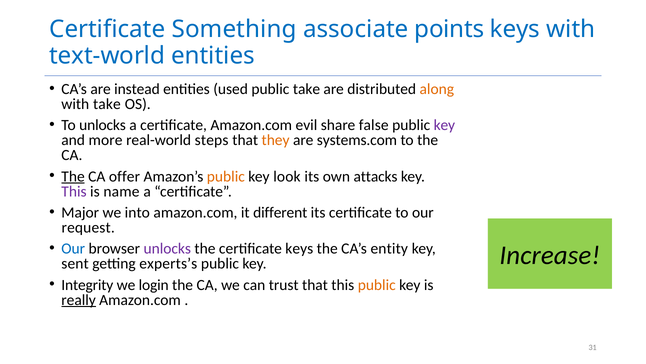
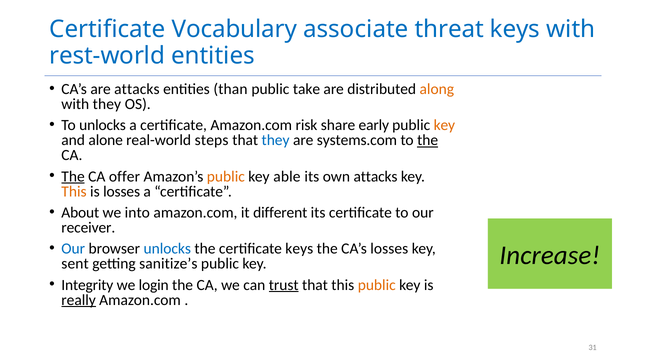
Something: Something -> Vocabulary (234, 29)
points: points -> threat (449, 29)
text-world: text-world -> rest-world (107, 56)
are instead: instead -> attacks (137, 89)
used: used -> than (230, 89)
with take: take -> they (107, 104)
evil: evil -> risk (306, 125)
false: false -> early (374, 125)
key colour: purple -> orange (444, 125)
more: more -> alone (106, 140)
they colour: orange -> blue (276, 140)
the underline: none -> present (428, 140)
look: look -> able (287, 176)
This colour: purple -> orange (74, 191)
is name: name -> losses (122, 191)
Major: Major -> About (80, 212)
request: request -> receiver (88, 227)
unlocks colour: purple -> blue (167, 248)
CA’s entity: entity -> losses (389, 248)
experts’s: experts’s -> sanitize’s (168, 263)
trust underline: none -> present (284, 284)
